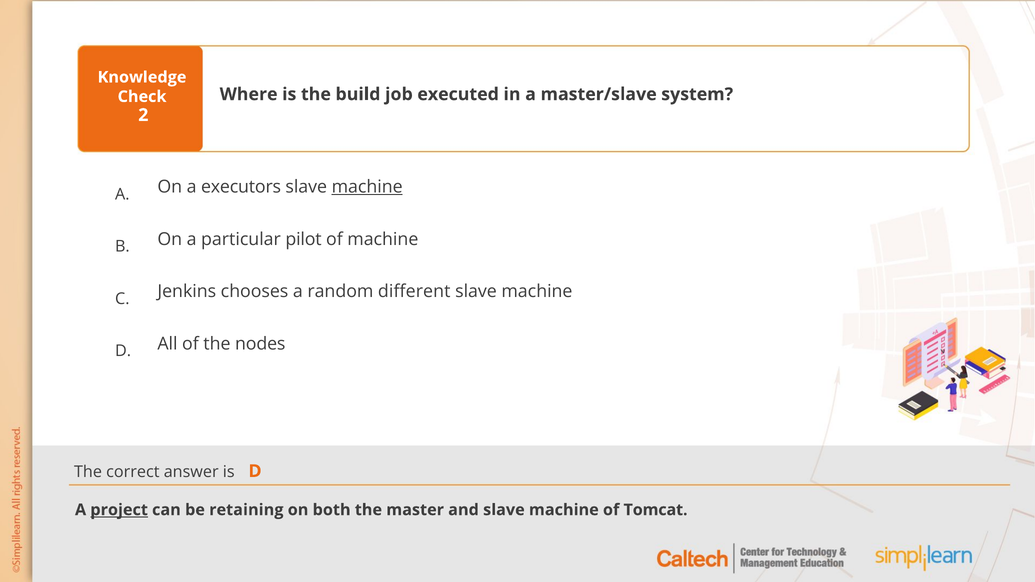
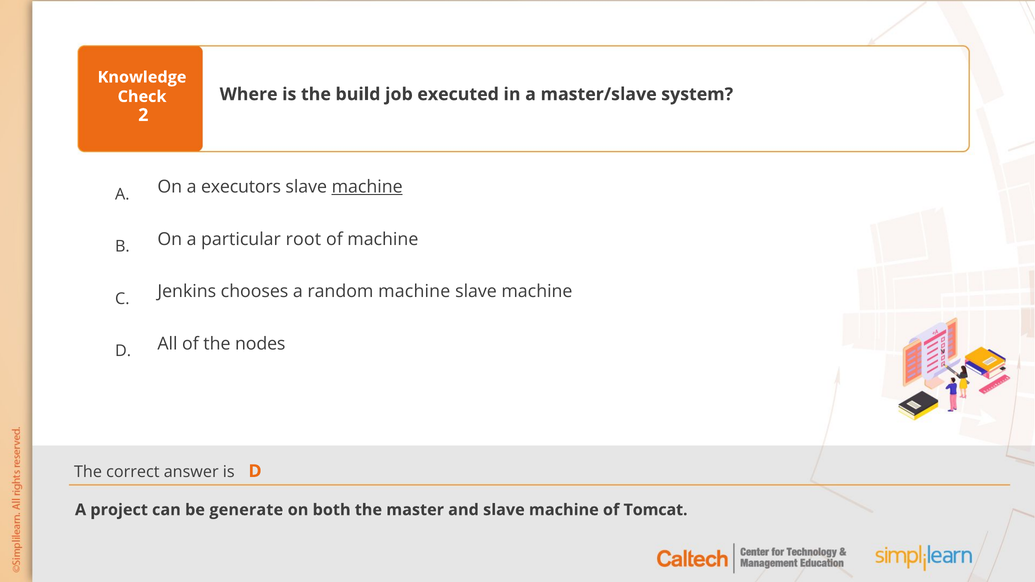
pilot: pilot -> root (303, 239)
random different: different -> machine (414, 292)
project underline: present -> none (119, 510)
retaining: retaining -> generate (246, 510)
